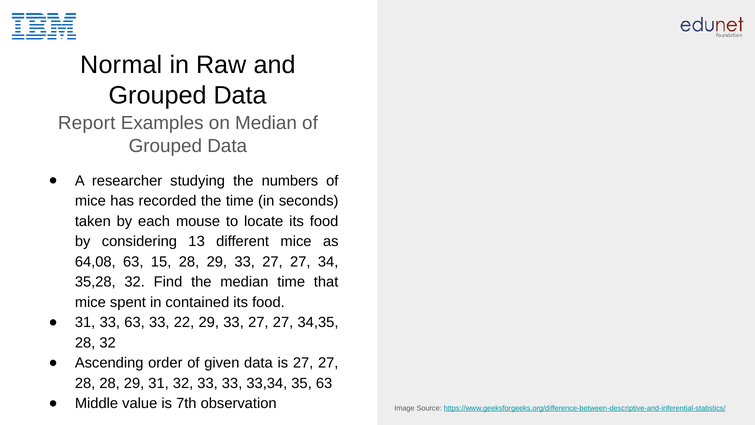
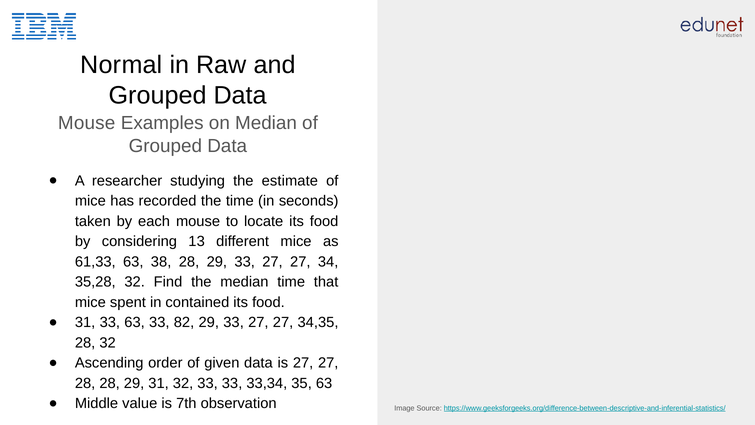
Report: Report -> Mouse (87, 123)
numbers: numbers -> estimate (290, 181)
64,08: 64,08 -> 61,33 (95, 262)
15: 15 -> 38 (161, 262)
22: 22 -> 82 (184, 322)
